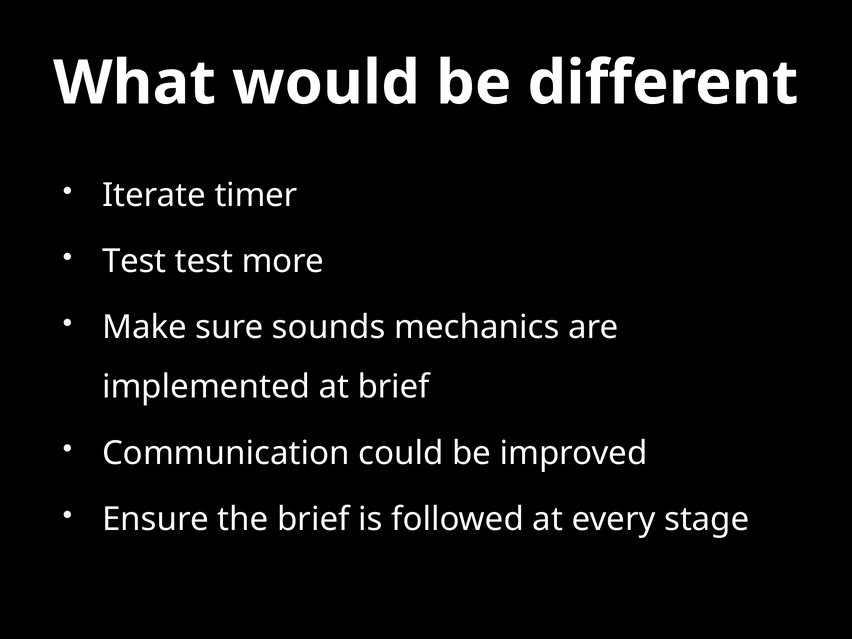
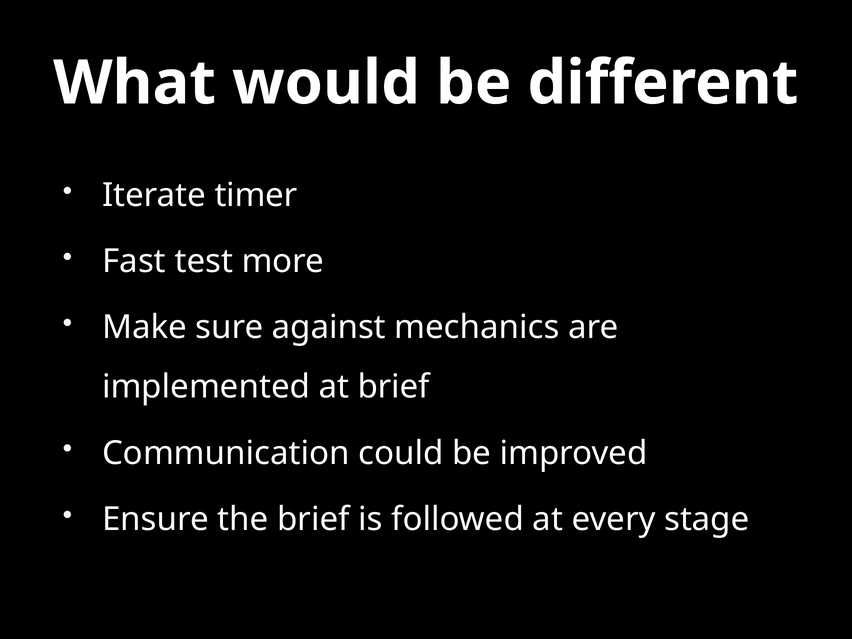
Test: Test -> Fast (134, 261)
sounds: sounds -> against (329, 328)
